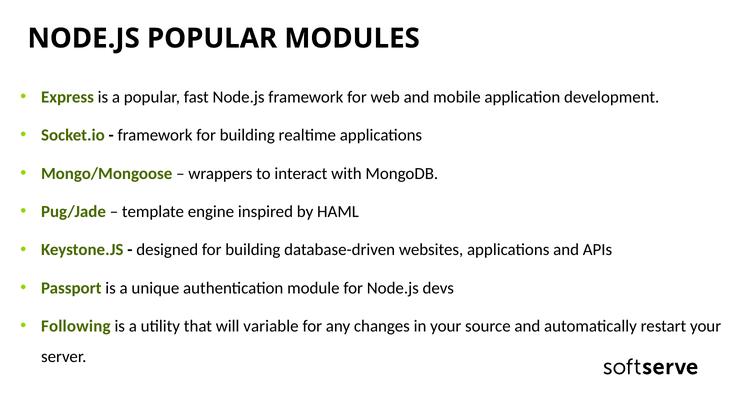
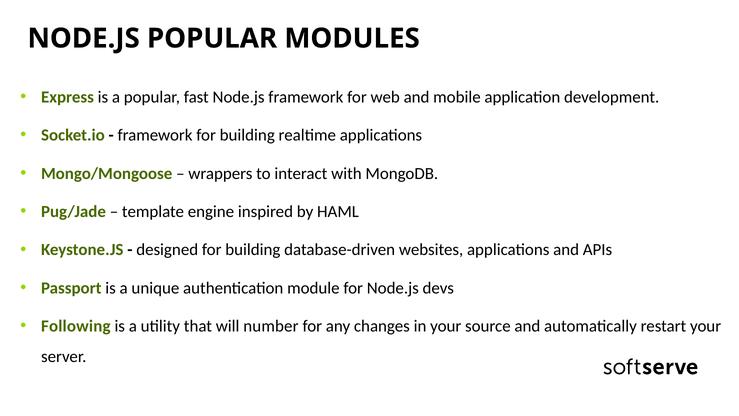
variable: variable -> number (271, 326)
